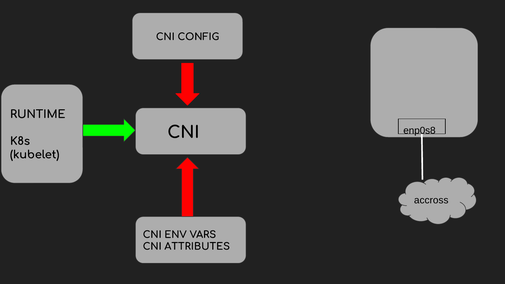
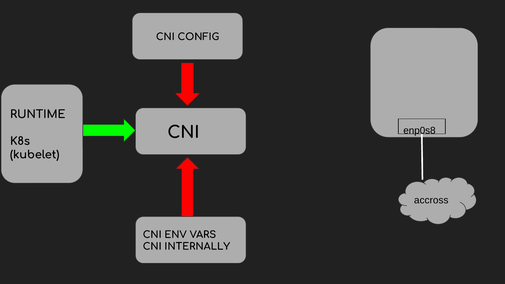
ATTRIBUTES: ATTRIBUTES -> INTERNALLY (197, 247)
